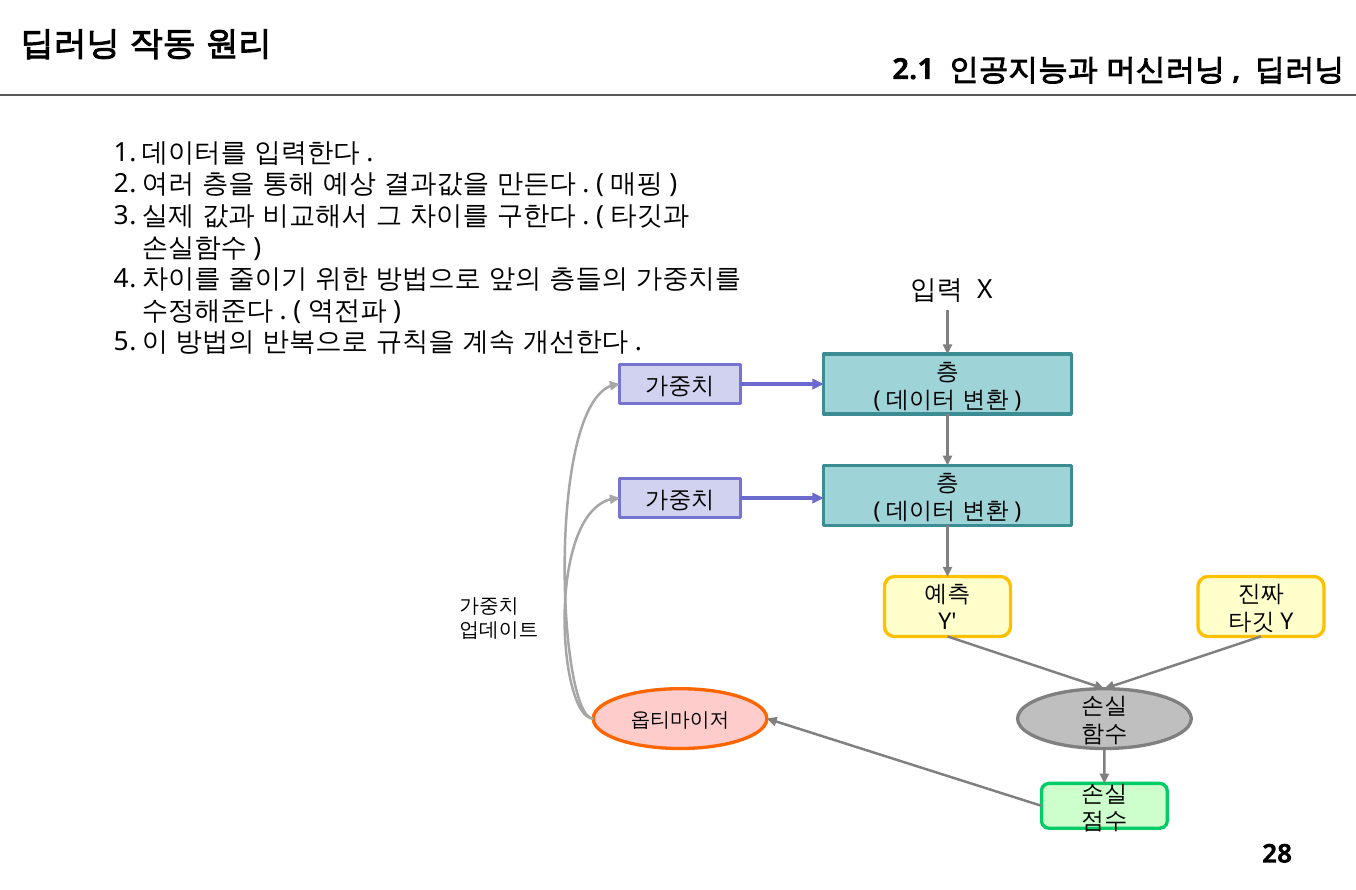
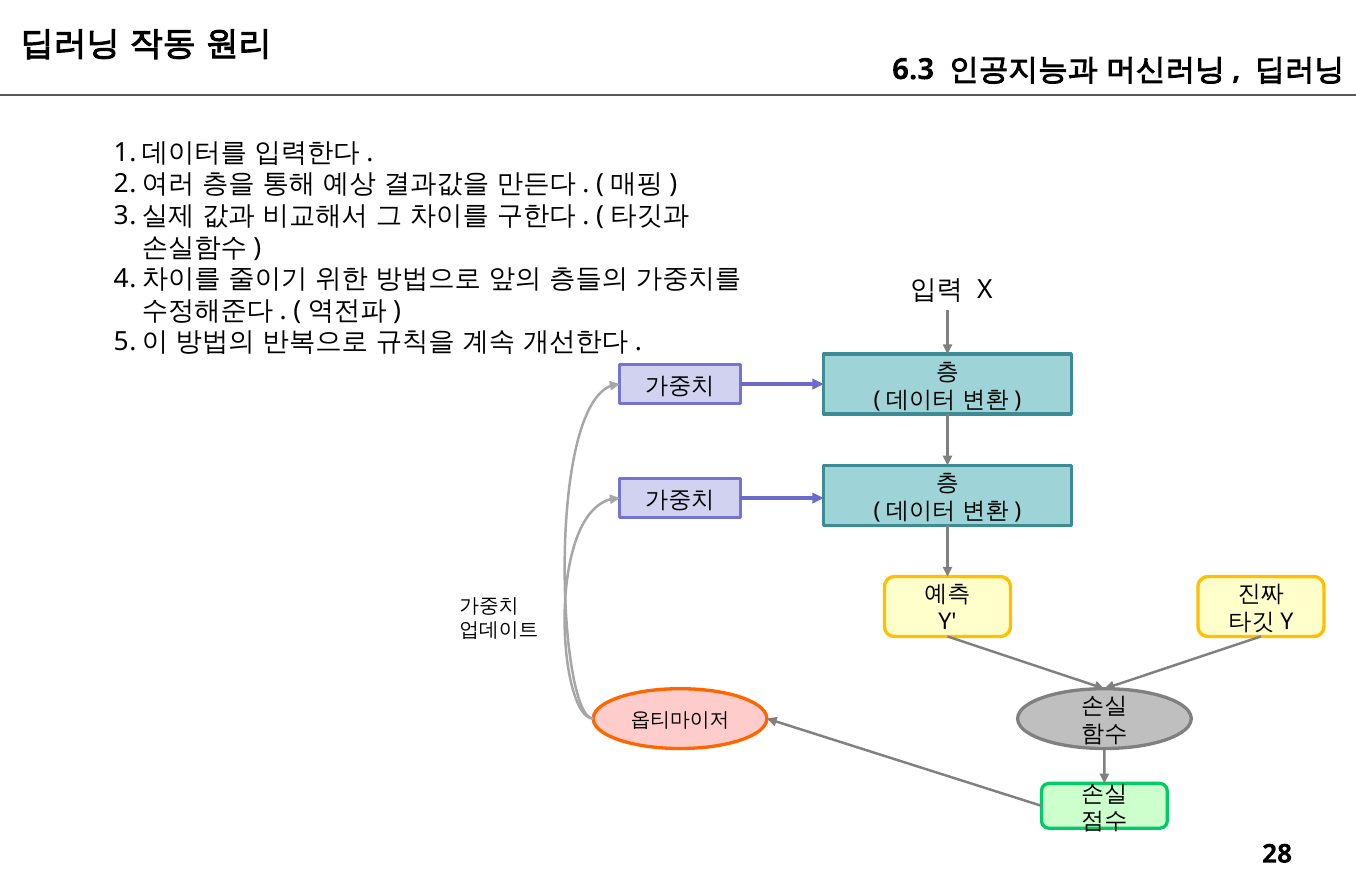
2.1: 2.1 -> 6.3 (913, 69)
